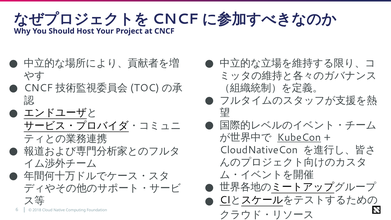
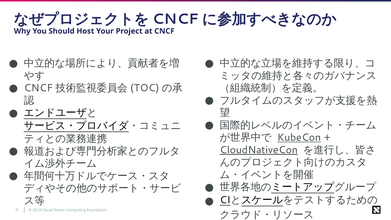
CloudNativeCon underline: none -> present (259, 150)
